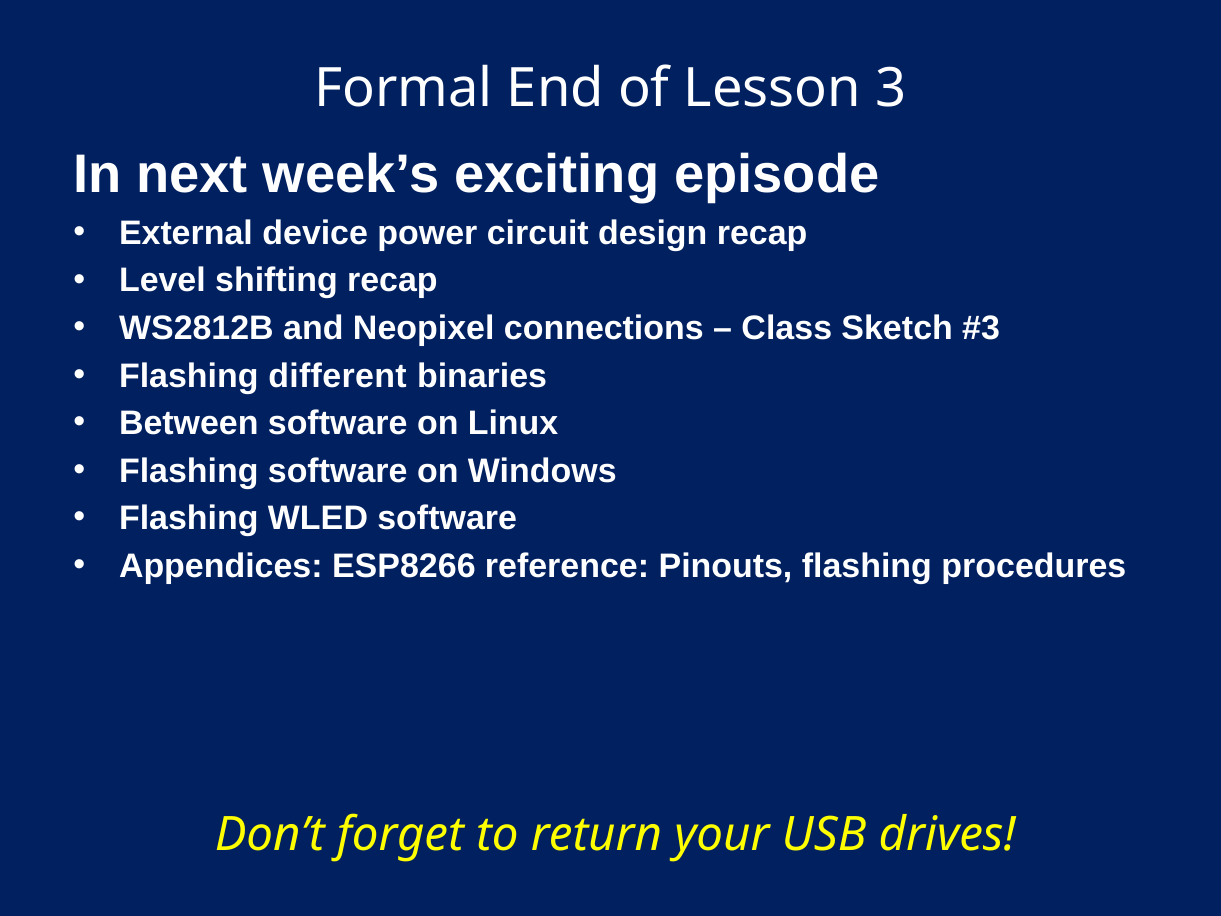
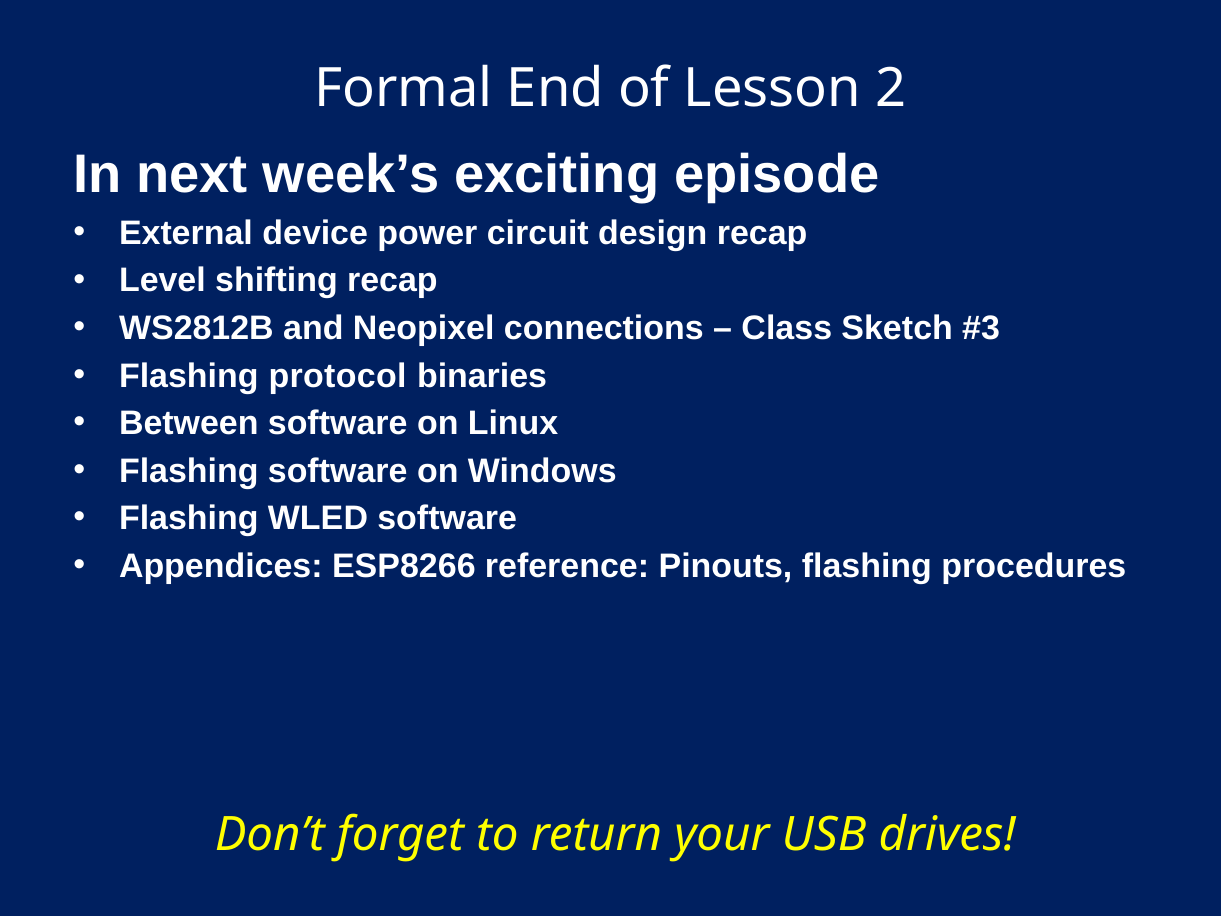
3: 3 -> 2 (891, 88)
different: different -> protocol (337, 376)
